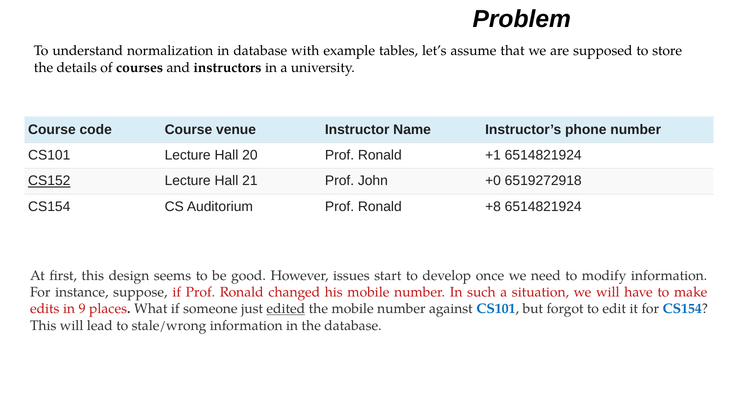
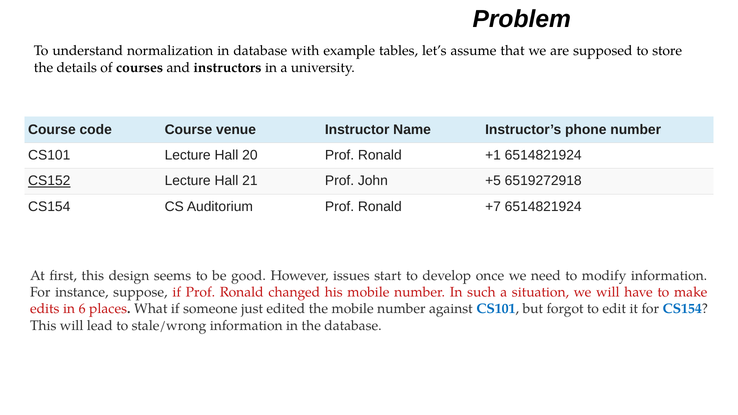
+0: +0 -> +5 (493, 181)
+8: +8 -> +7 (493, 207)
9: 9 -> 6 (82, 309)
edited underline: present -> none (286, 309)
